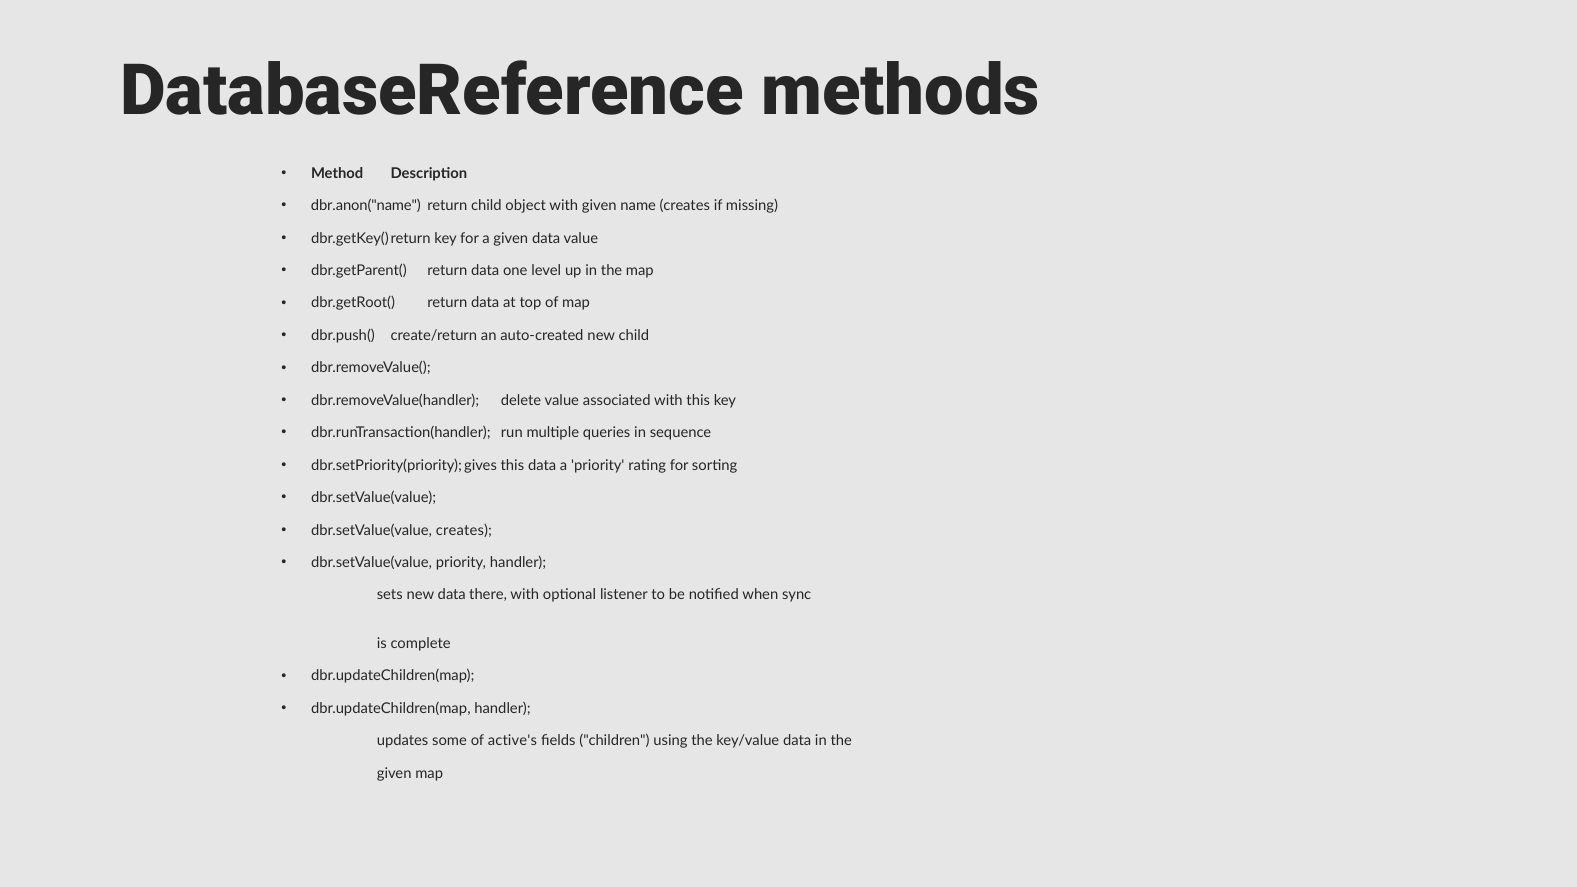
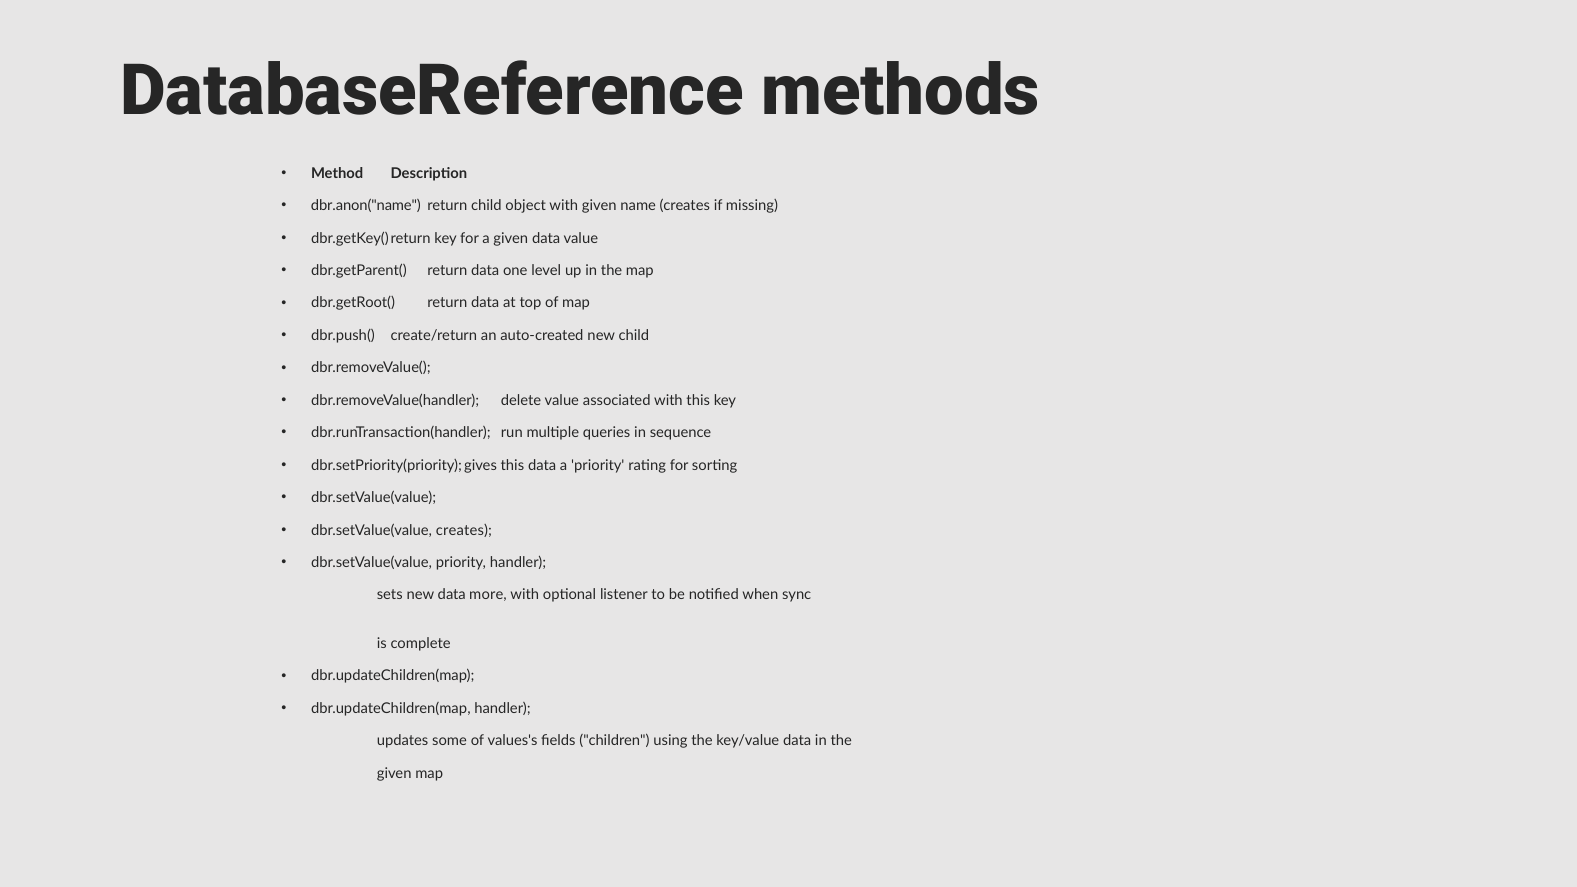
there: there -> more (488, 595)
active's: active's -> values's (513, 741)
